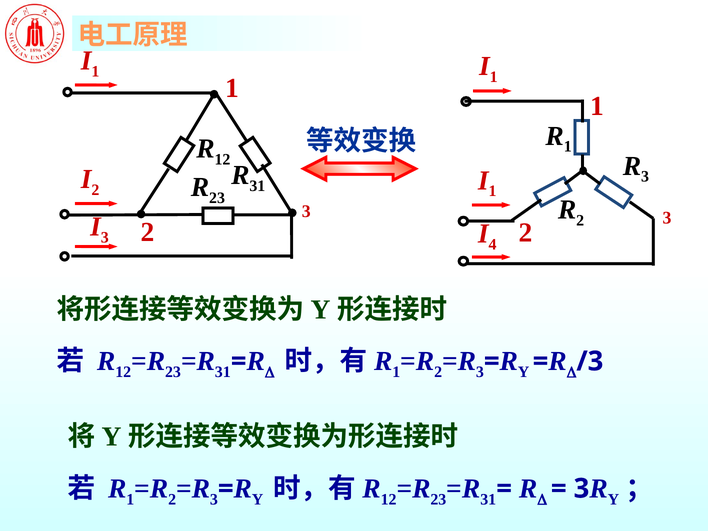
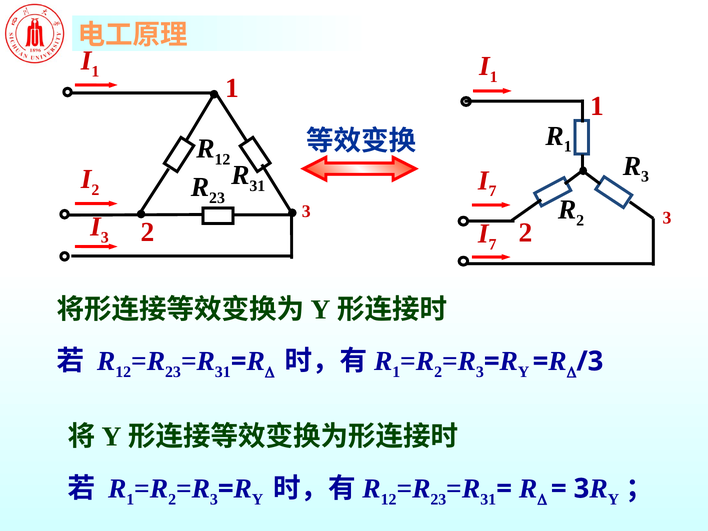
1: 1 -> 7 (493, 191)
4: 4 -> 7 (493, 244)
